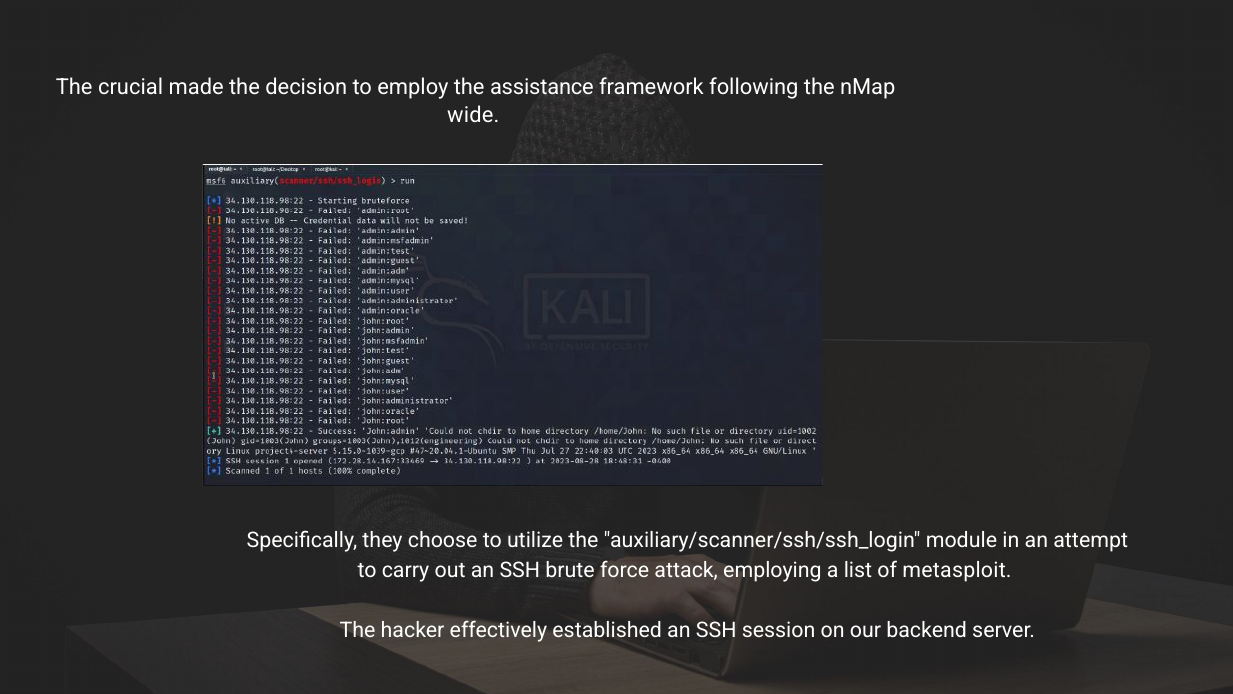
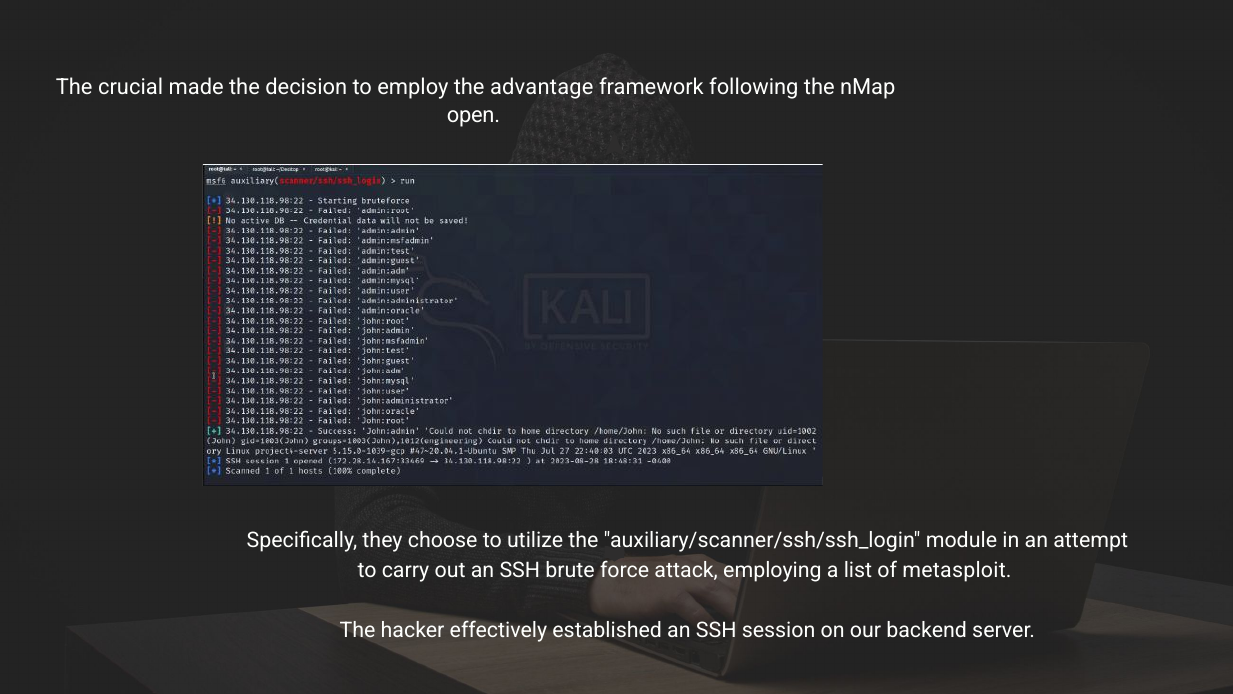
assistance: assistance -> advantage (542, 87)
wide: wide -> open (473, 115)
